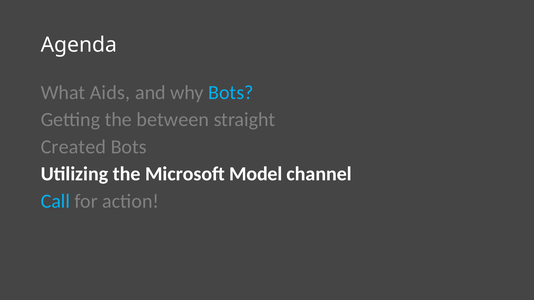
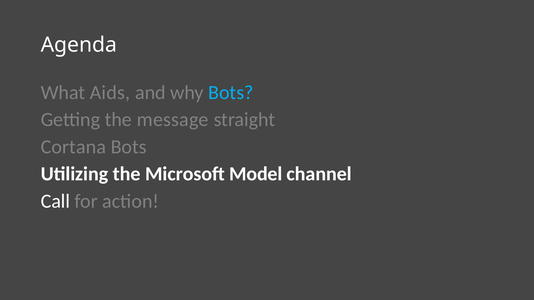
between: between -> message (173, 120)
Created: Created -> Cortana (73, 147)
Call colour: light blue -> white (55, 201)
